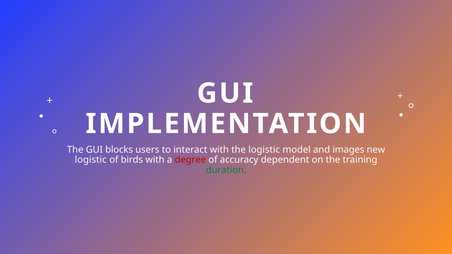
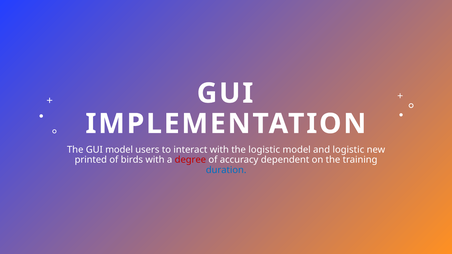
GUI blocks: blocks -> model (119, 150)
and images: images -> logistic (348, 150)
logistic: logistic -> printed (91, 160)
duration colour: green -> blue (226, 170)
